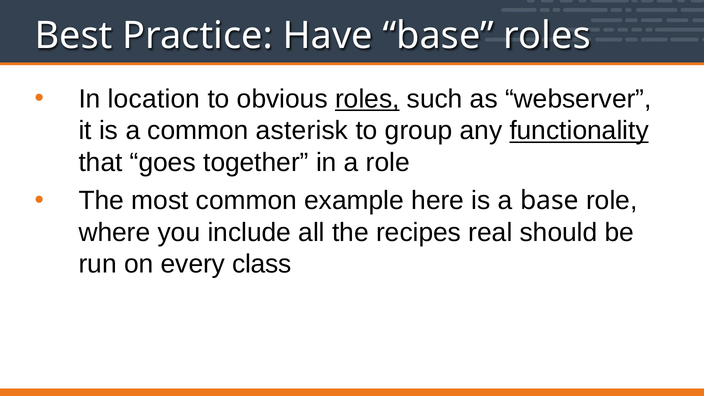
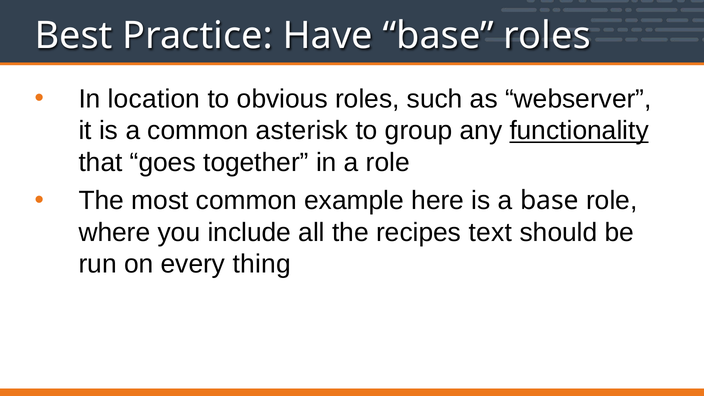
roles underline: present -> none (367, 99)
real: real -> text (490, 232)
class: class -> thing (262, 264)
